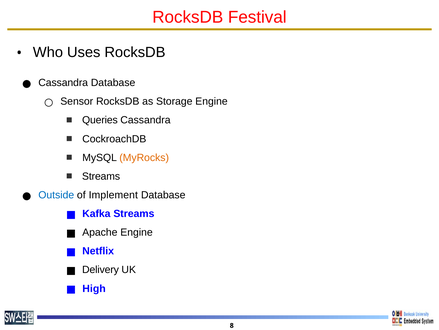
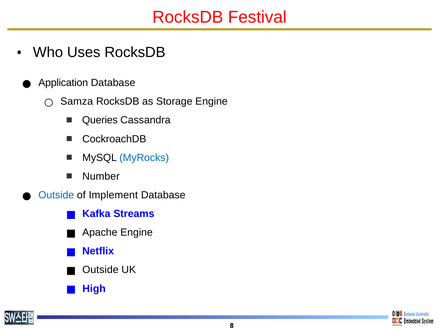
Cassandra: Cassandra -> Application (63, 83)
Sensor: Sensor -> Samza (77, 101)
MyRocks colour: orange -> blue (144, 157)
Streams: Streams -> Number (101, 176)
Delivery: Delivery -> Outside (100, 269)
